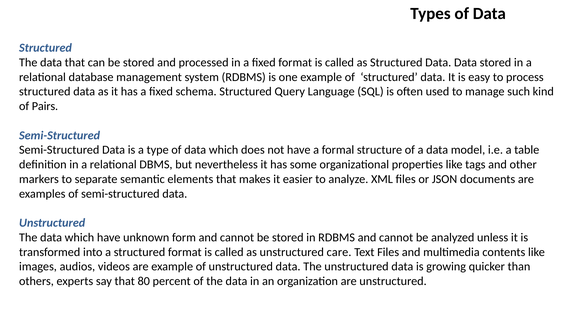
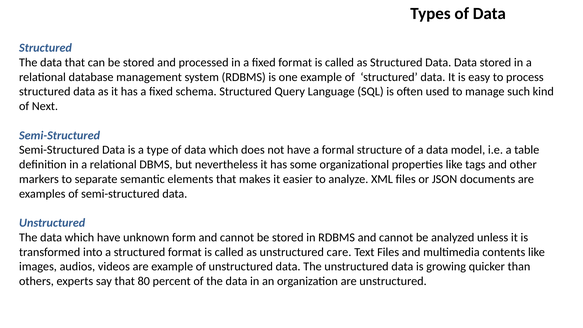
Pairs: Pairs -> Next (45, 106)
